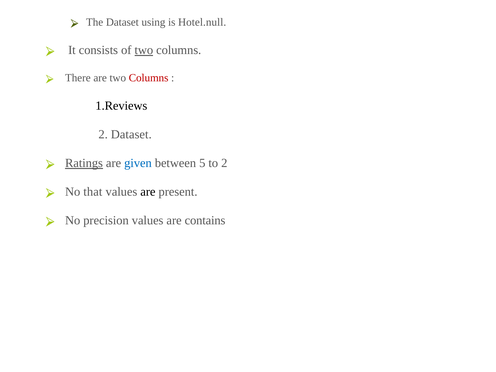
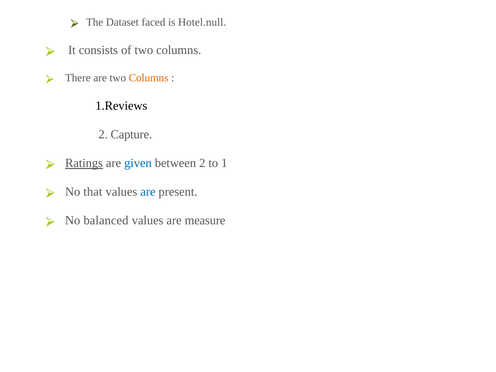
using: using -> faced (153, 22)
two underline: present -> none (144, 50)
Columns colour: red -> orange (149, 78)
2 Dataset: Dataset -> Capture (131, 135)
between 5: 5 -> 2 (202, 163)
to 2: 2 -> 1 (224, 163)
are colour: black -> blue (148, 192)
precision: precision -> balanced (106, 221)
contains: contains -> measure (205, 221)
